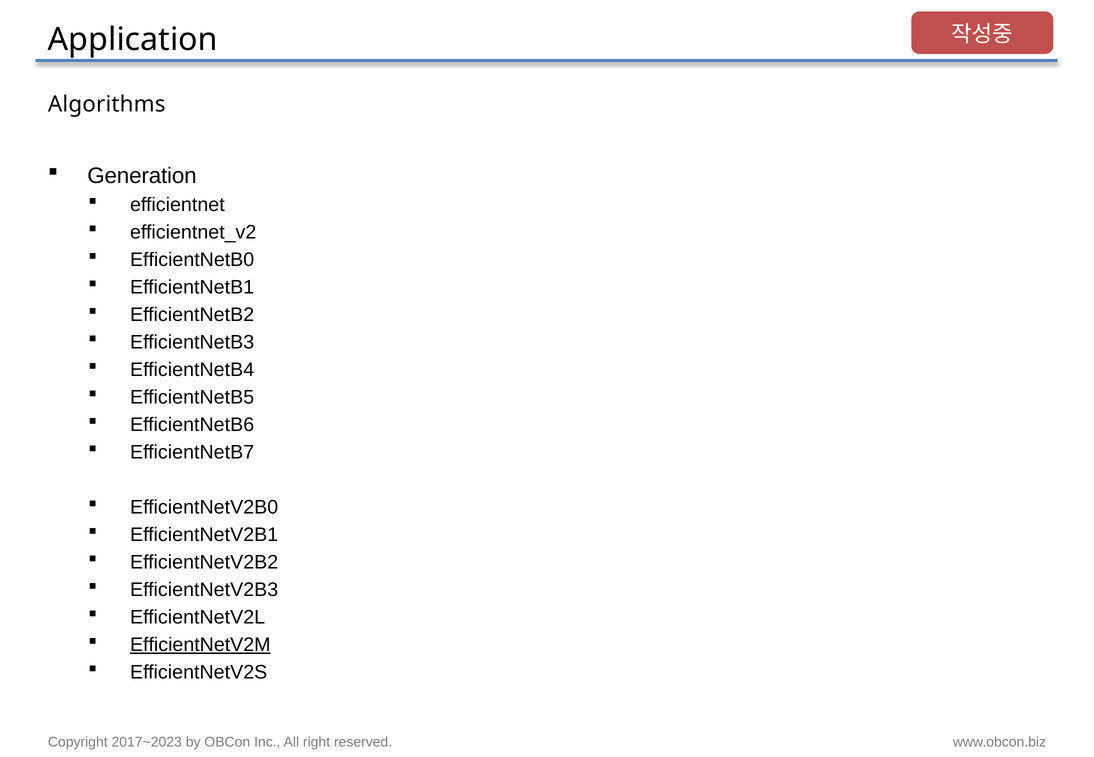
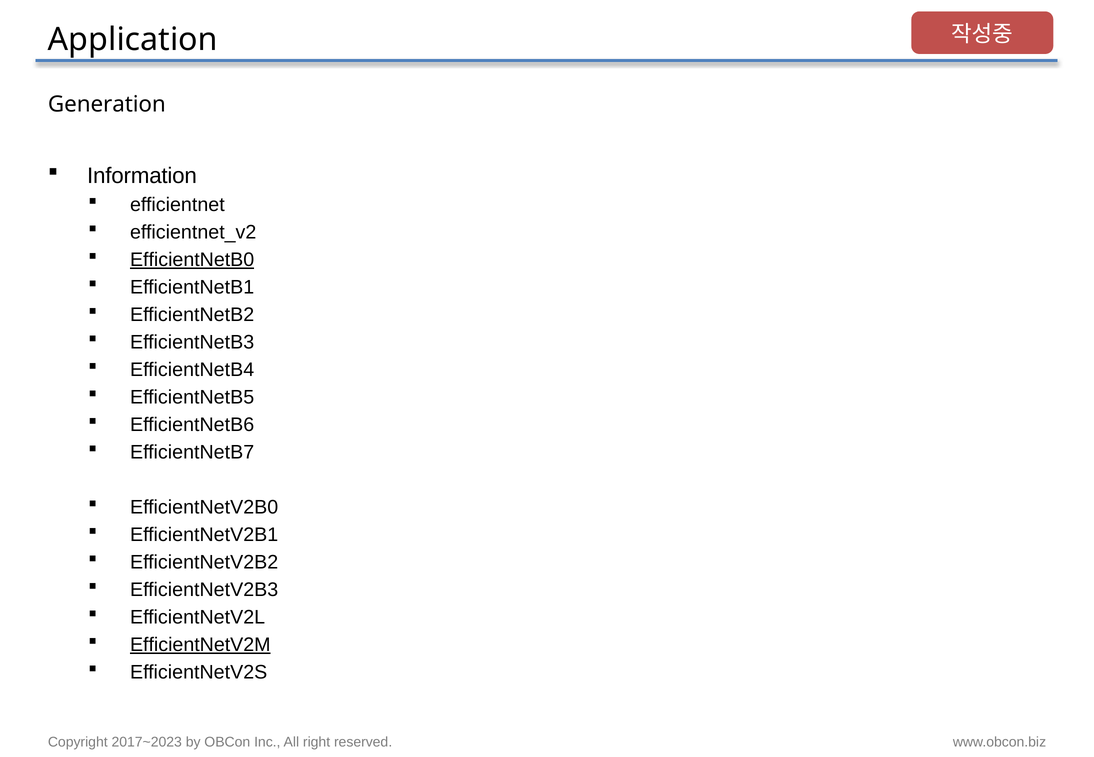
Algorithms: Algorithms -> Generation (107, 104)
Generation: Generation -> Information (142, 176)
EfficientNetB0 underline: none -> present (192, 260)
